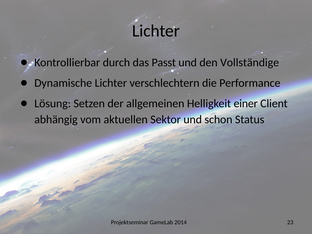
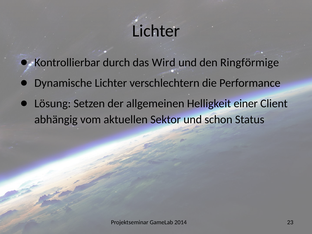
Passt: Passt -> Wird (164, 62)
Vollständige: Vollständige -> Ringförmige (250, 62)
